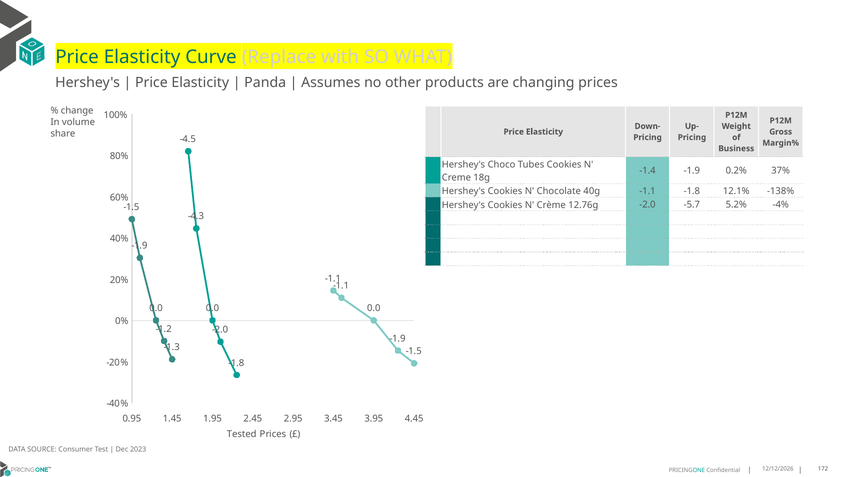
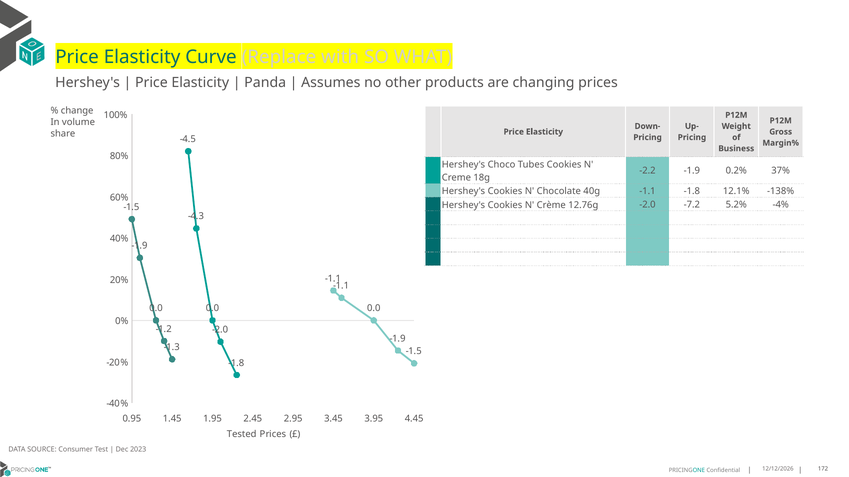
-1.4: -1.4 -> -2.2 (647, 171)
-5.7: -5.7 -> -7.2 (692, 205)
